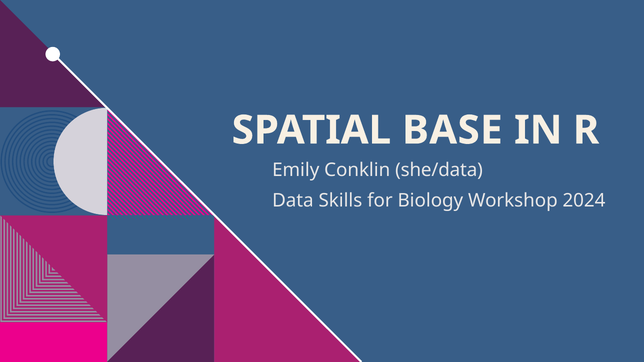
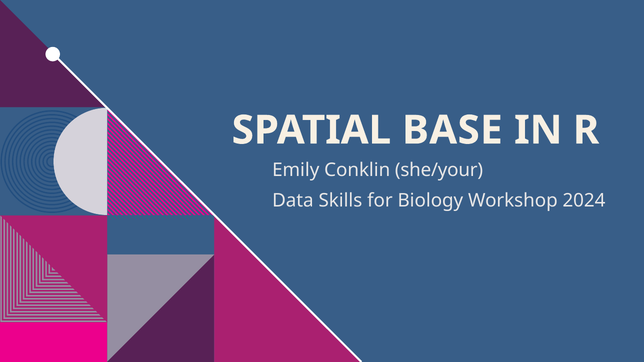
she/data: she/data -> she/your (439, 170)
